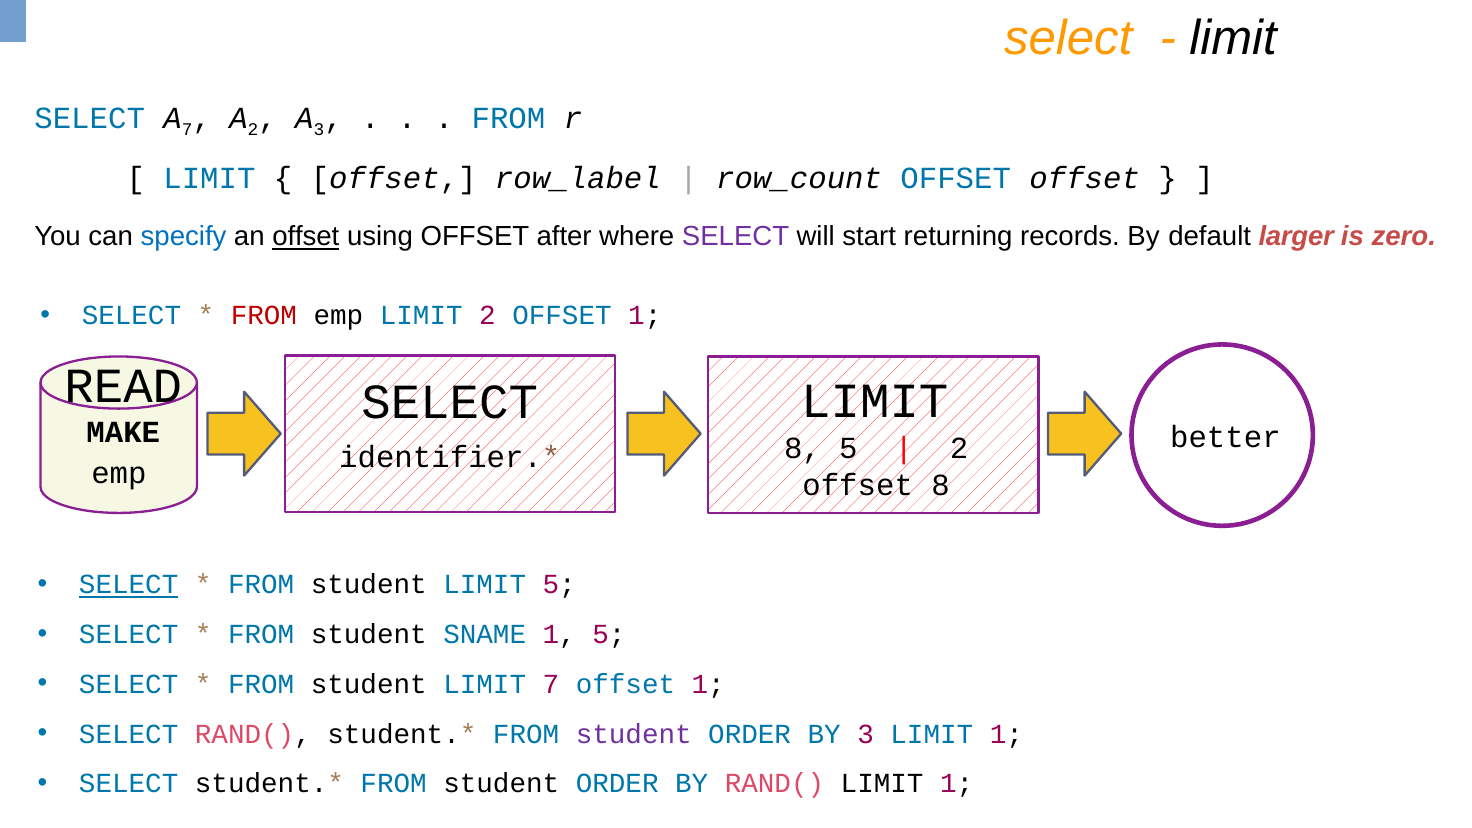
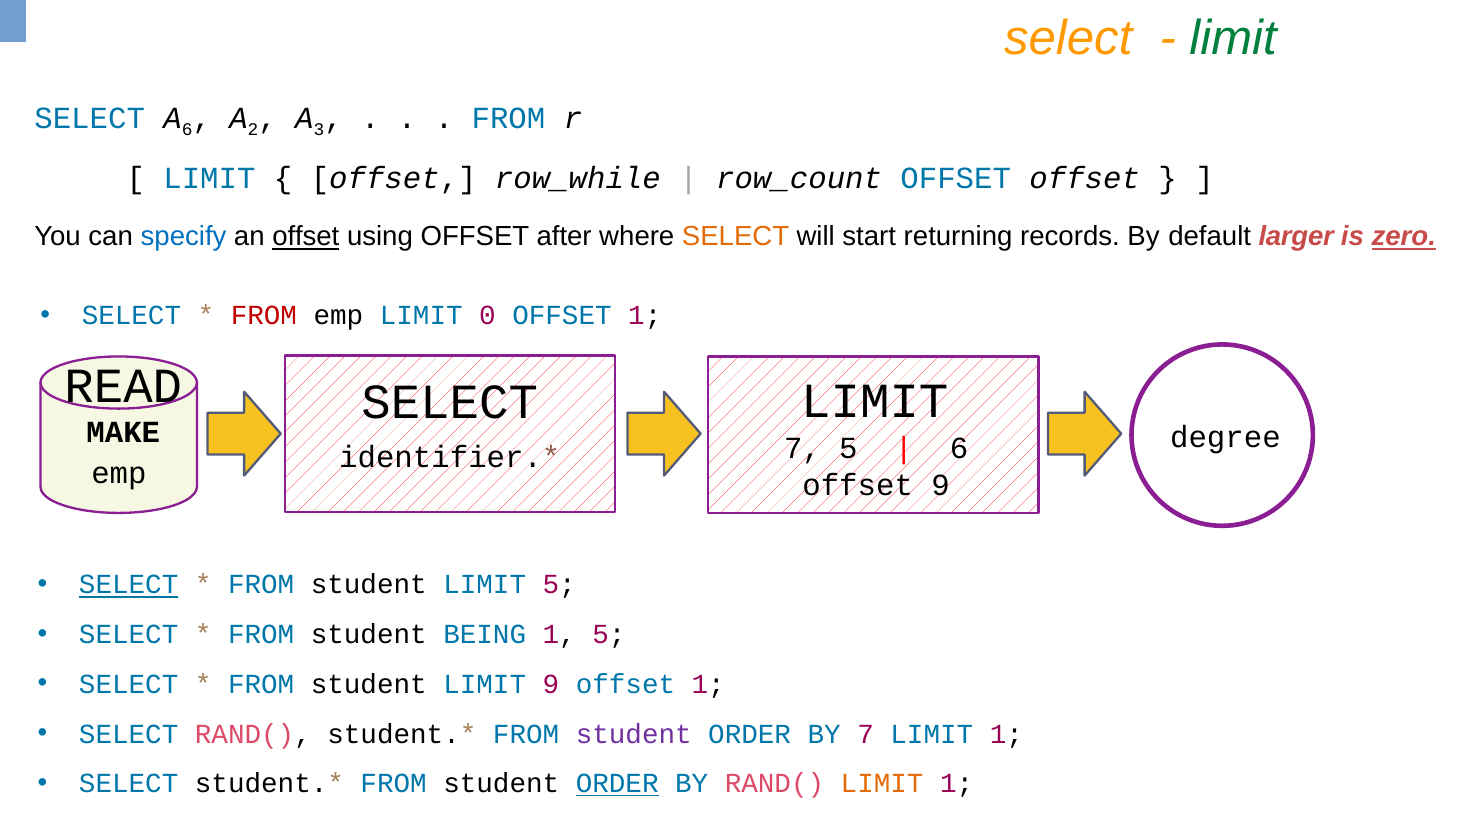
limit colour: black -> green (1233, 38)
7: 7 -> 6 (187, 130)
row_label: row_label -> row_while (578, 178)
SELECT colour: purple -> orange (736, 237)
zero underline: none -> present (1404, 237)
LIMIT 2: 2 -> 0 (487, 315)
better: better -> degree (1225, 437)
8: 8 -> 7 (802, 449)
2: 2 -> 6 (959, 449)
offset 8: 8 -> 9 (941, 486)
SNAME: SNAME -> BEING (485, 635)
LIMIT 7: 7 -> 9 (551, 684)
BY 3: 3 -> 7 (866, 734)
ORDER underline: none -> present (617, 784)
LIMIT colour: black -> orange (882, 784)
